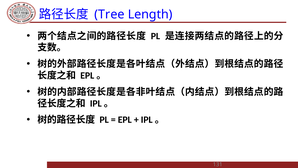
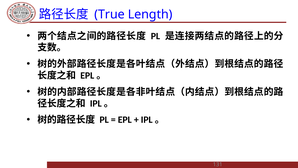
Tree: Tree -> True (109, 14)
